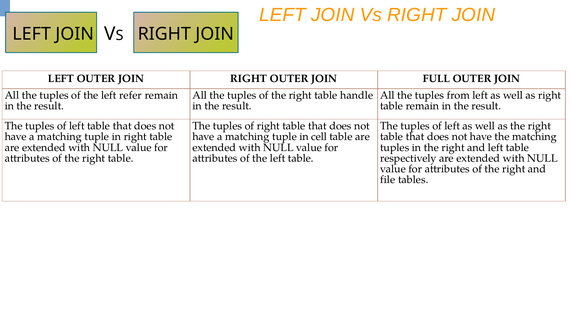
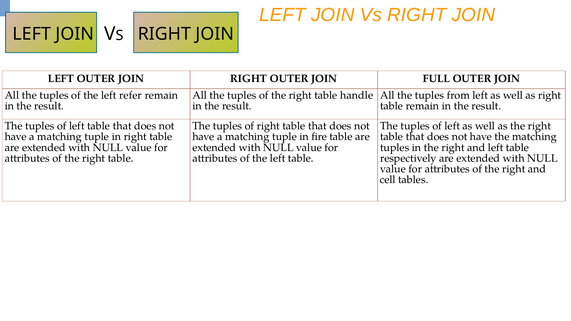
cell: cell -> fire (319, 137)
file: file -> cell (388, 180)
